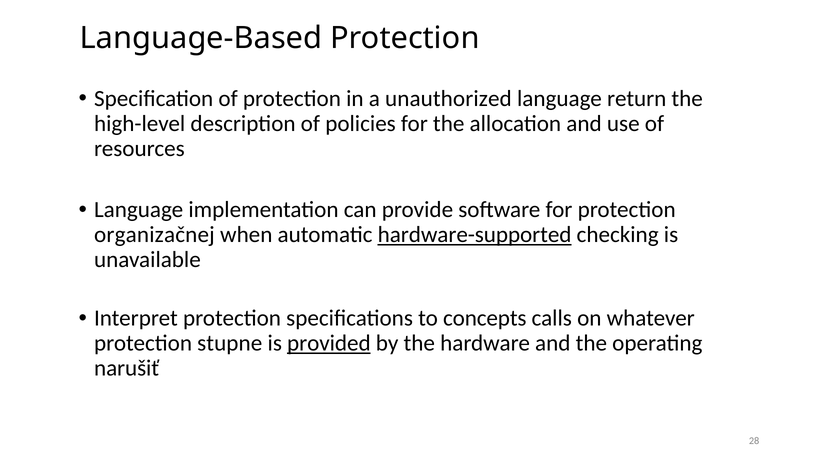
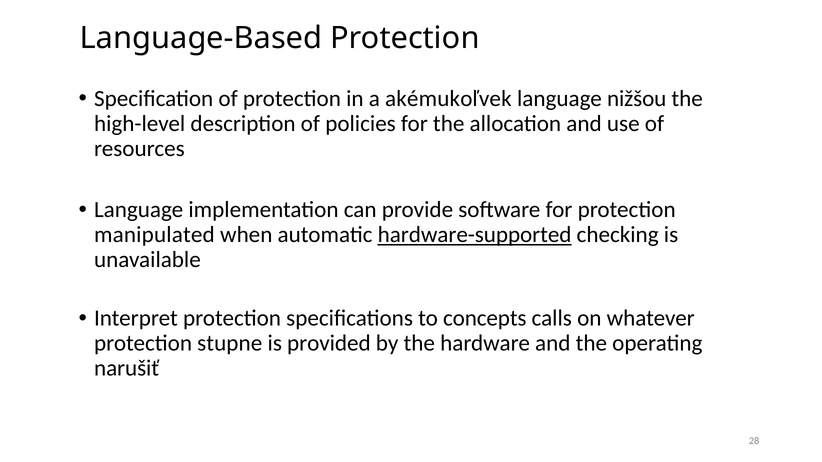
unauthorized: unauthorized -> akémukoľvek (448, 99)
return: return -> nižšou (637, 99)
organizačnej: organizačnej -> manipulated (154, 235)
provided underline: present -> none (329, 343)
